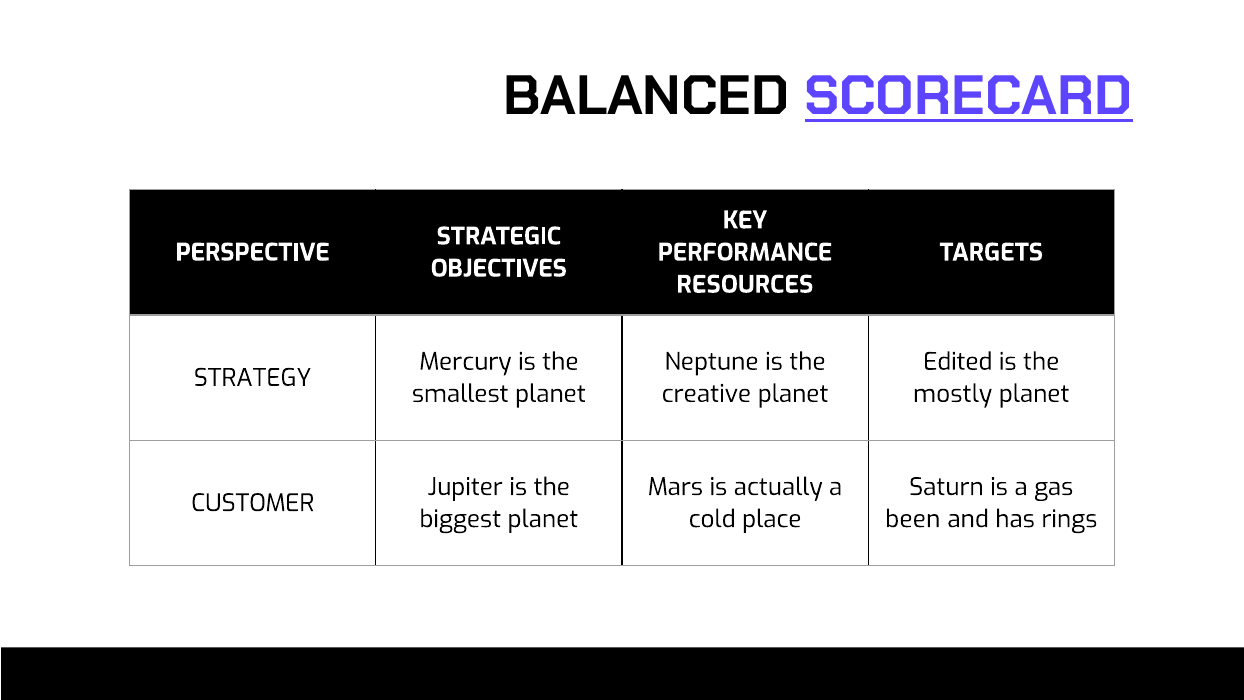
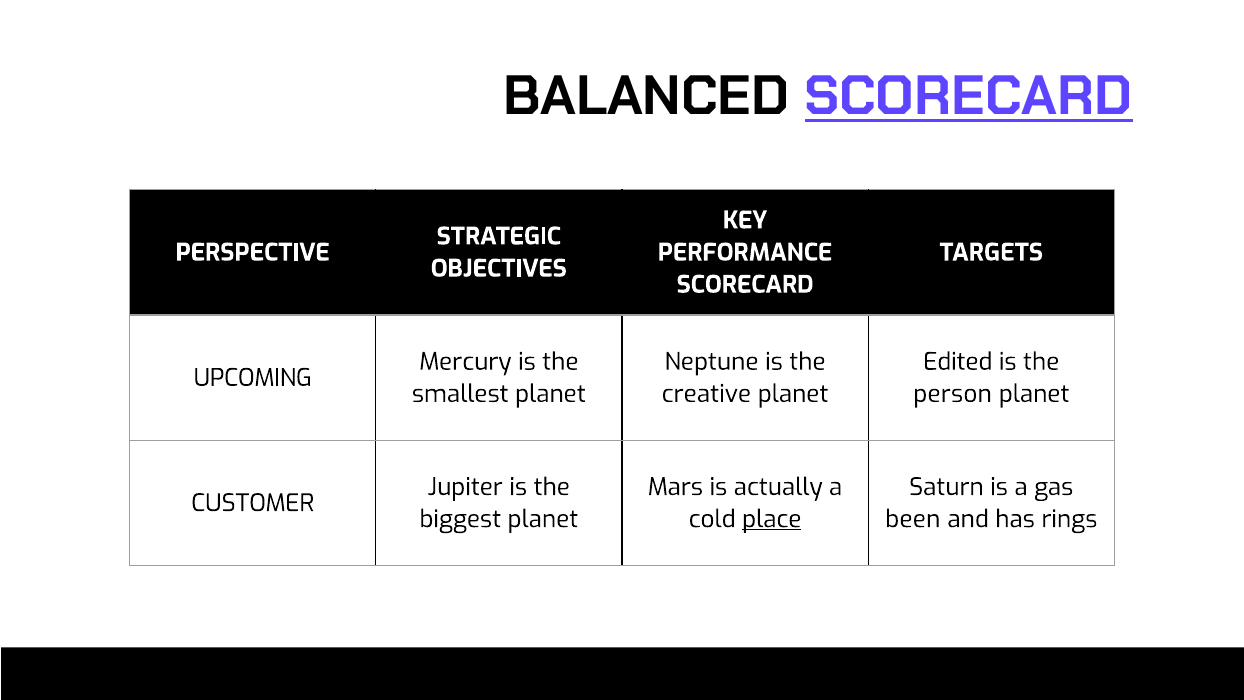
RESOURCES: RESOURCES -> SCORECARD (745, 285)
STRATEGY: STRATEGY -> UPCOMING (253, 378)
mostly: mostly -> person (953, 394)
place underline: none -> present (772, 519)
